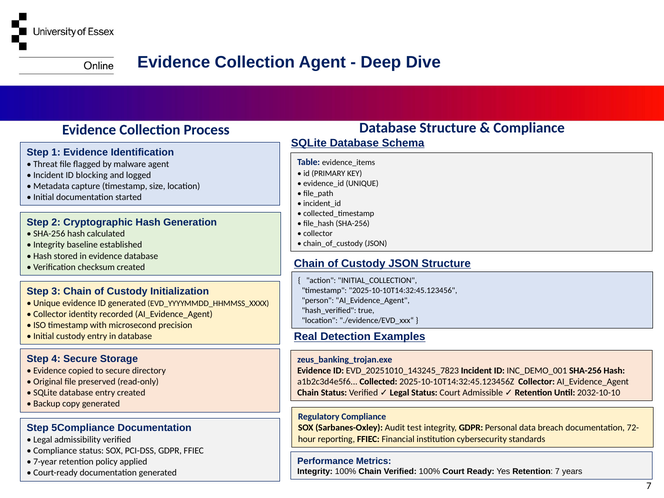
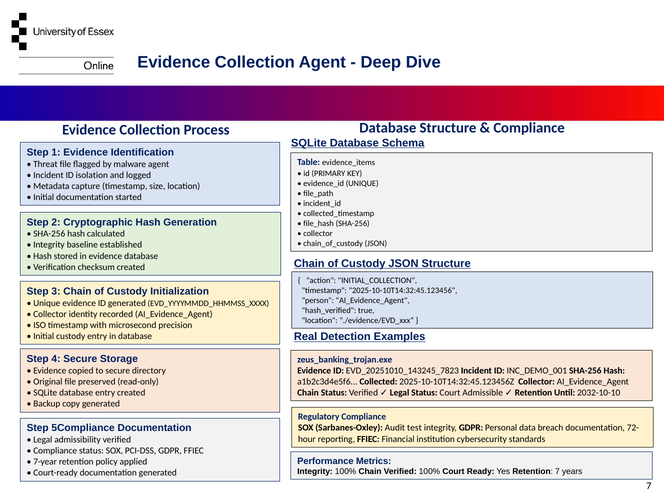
blocking: blocking -> isolation (92, 175)
